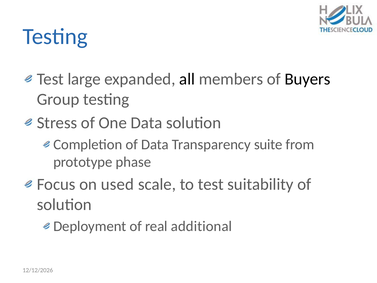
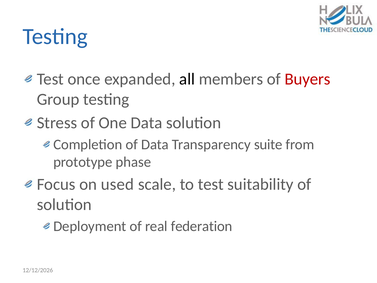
large: large -> once (84, 79)
Buyers colour: black -> red (308, 79)
additional: additional -> federation (202, 226)
